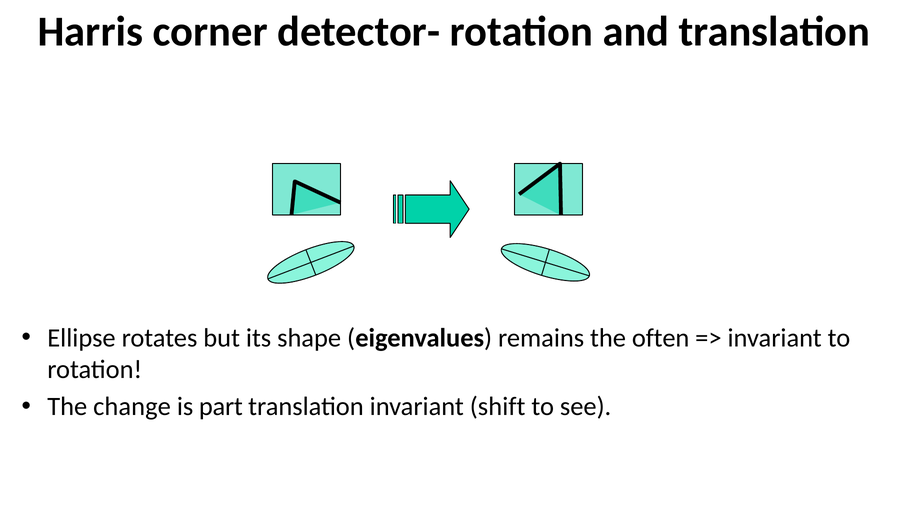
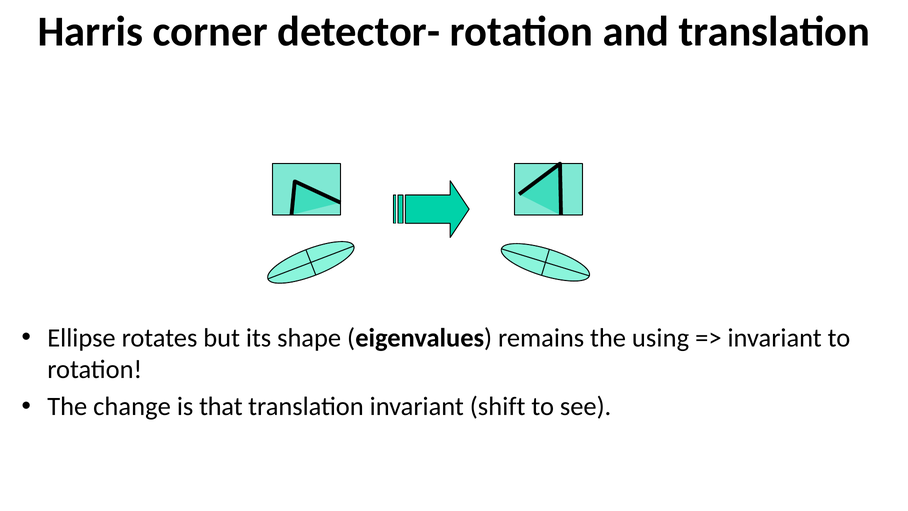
often: often -> using (661, 338)
part: part -> that (221, 407)
